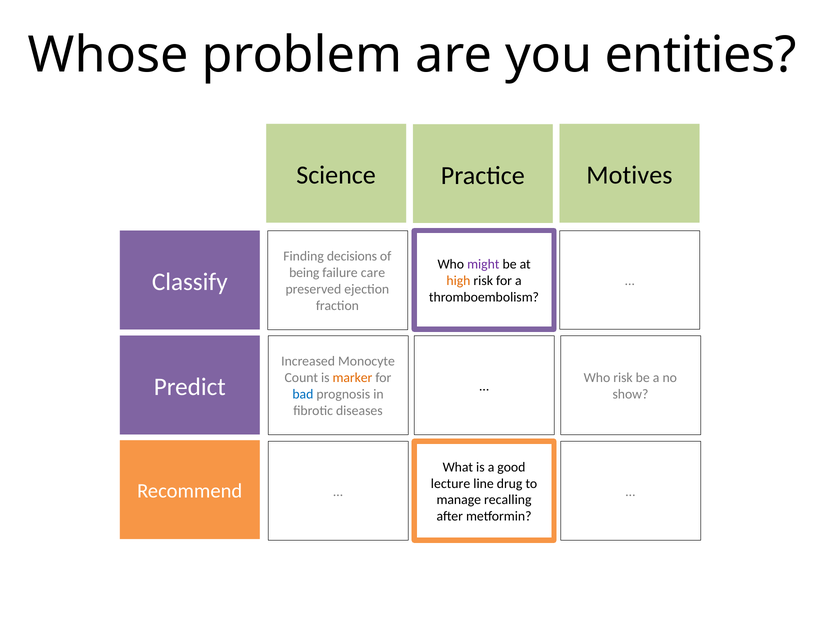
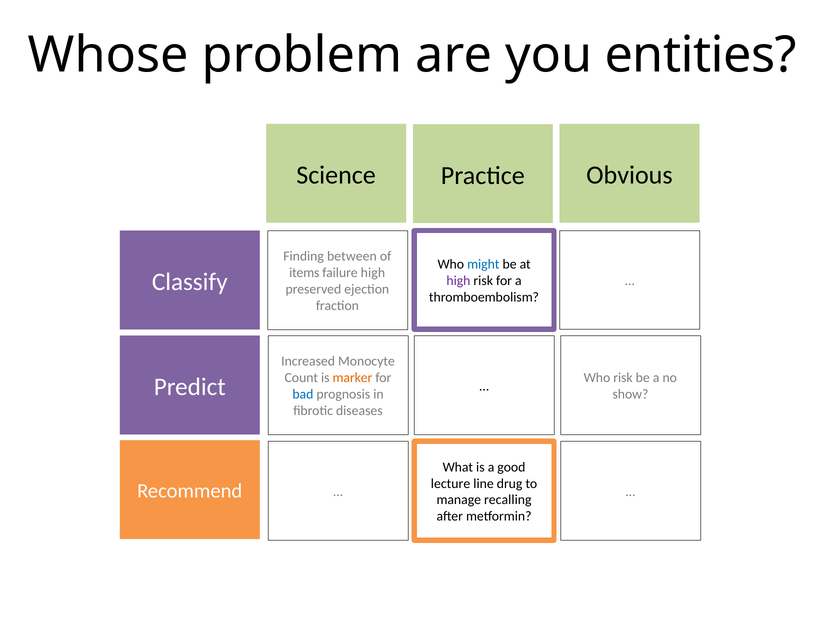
Motives: Motives -> Obvious (629, 175)
decisions: decisions -> between (352, 256)
might colour: purple -> blue (483, 264)
being: being -> items (304, 273)
failure care: care -> high (373, 273)
high colour: orange -> purple (458, 281)
